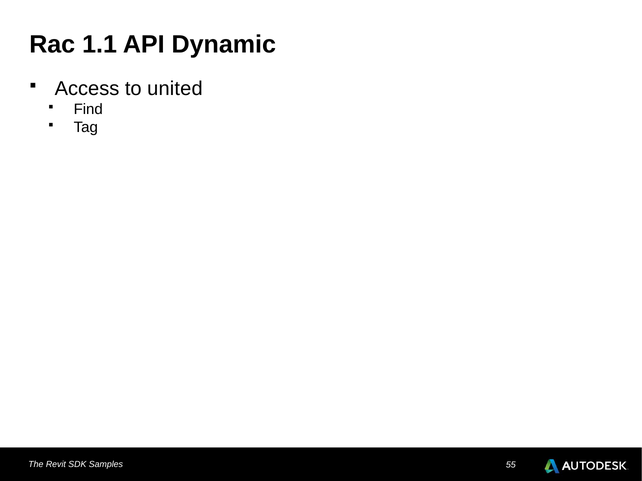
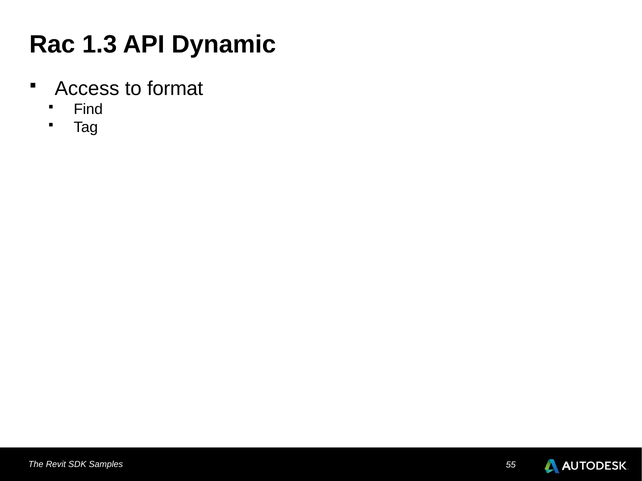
1.1: 1.1 -> 1.3 (100, 45)
united: united -> format (175, 89)
